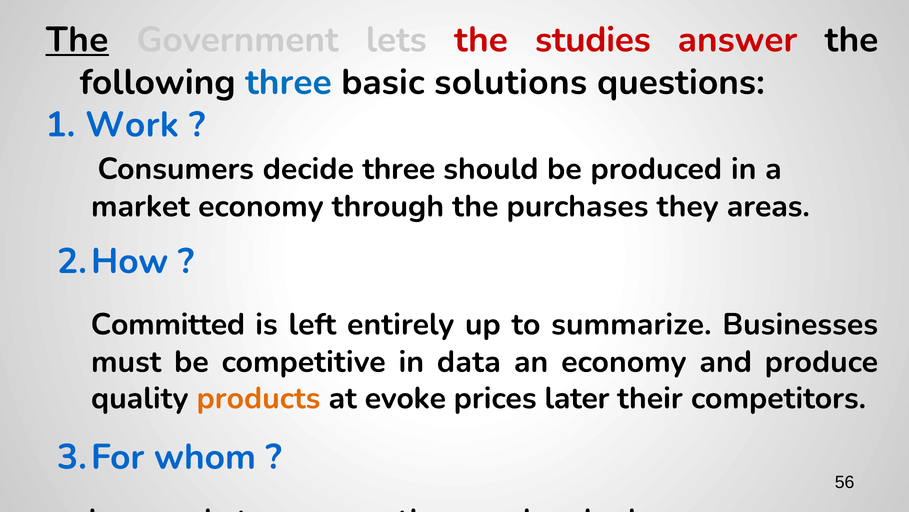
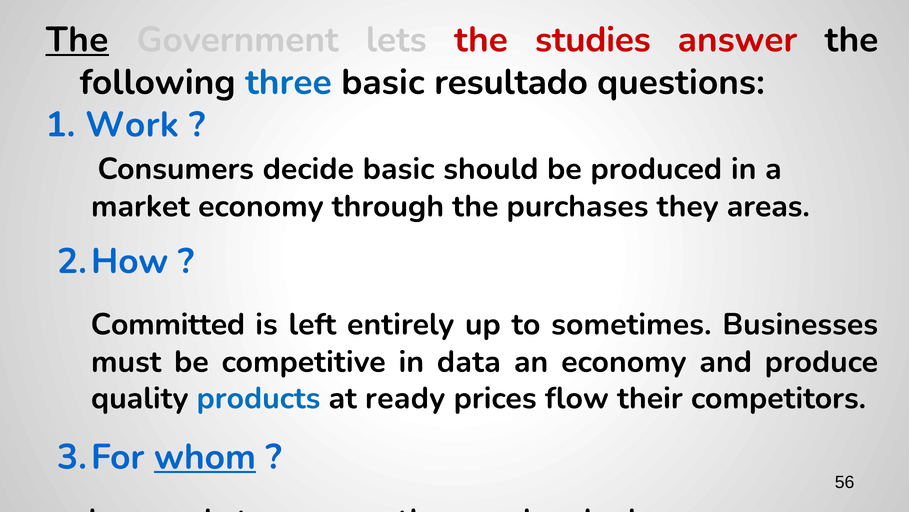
solutions: solutions -> resultado (511, 82)
decide three: three -> basic (399, 169)
summarize: summarize -> sometimes (631, 324)
products colour: orange -> blue (258, 398)
evoke: evoke -> ready (405, 398)
later: later -> flow (577, 398)
whom underline: none -> present (205, 456)
